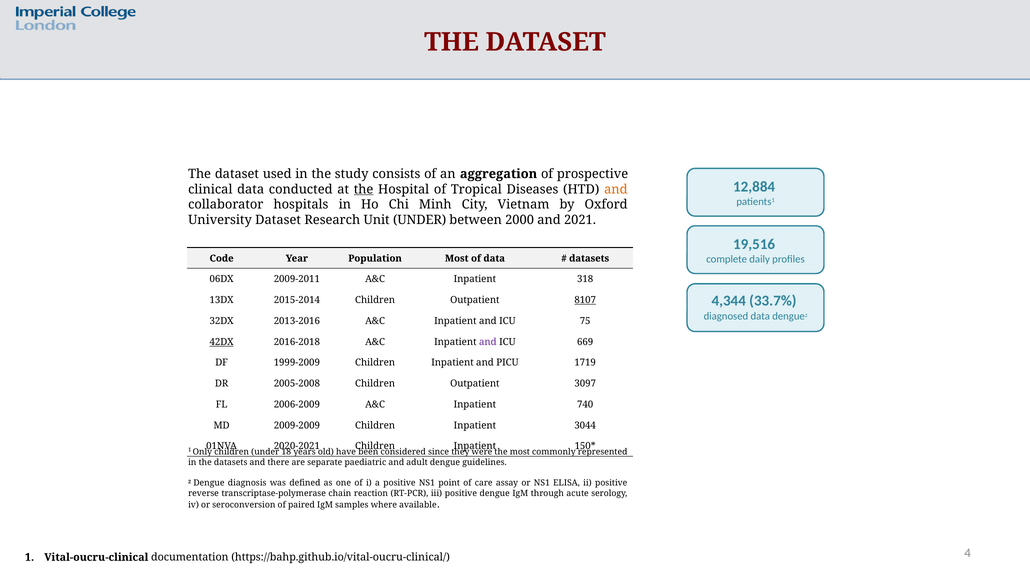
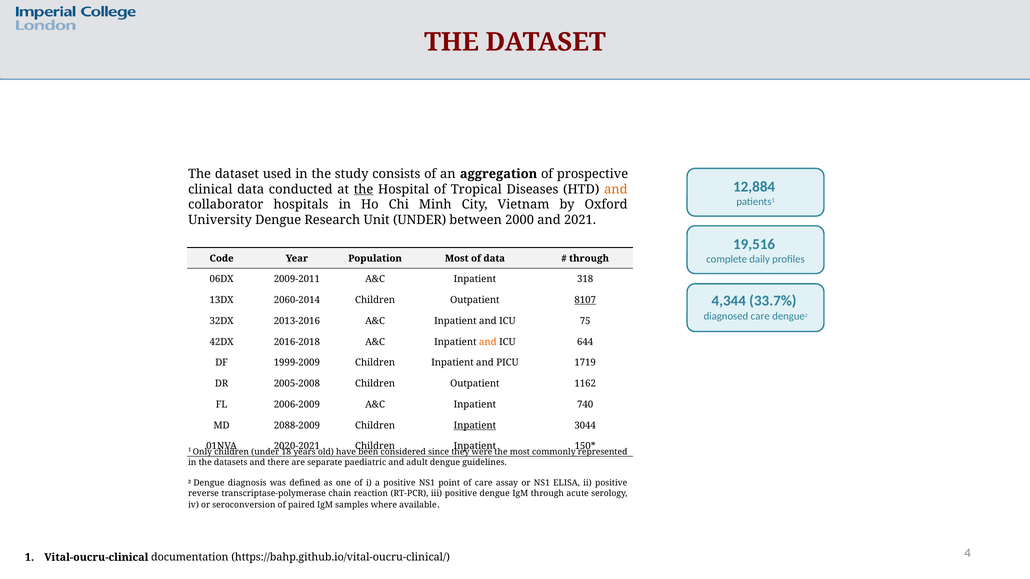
University Dataset: Dataset -> Dengue (278, 220)
datasets: datasets -> through (589, 259)
2015-2014: 2015-2014 -> 2060-2014 (297, 300)
diagnosed data: data -> care (760, 316)
42DX underline: present -> none (222, 342)
and colour: purple -> orange (488, 342)
669: 669 -> 644 (585, 342)
3097: 3097 -> 1162 (585, 384)
2009-2009: 2009-2009 -> 2088-2009 (297, 426)
Inpatient underline: none -> present (475, 426)
